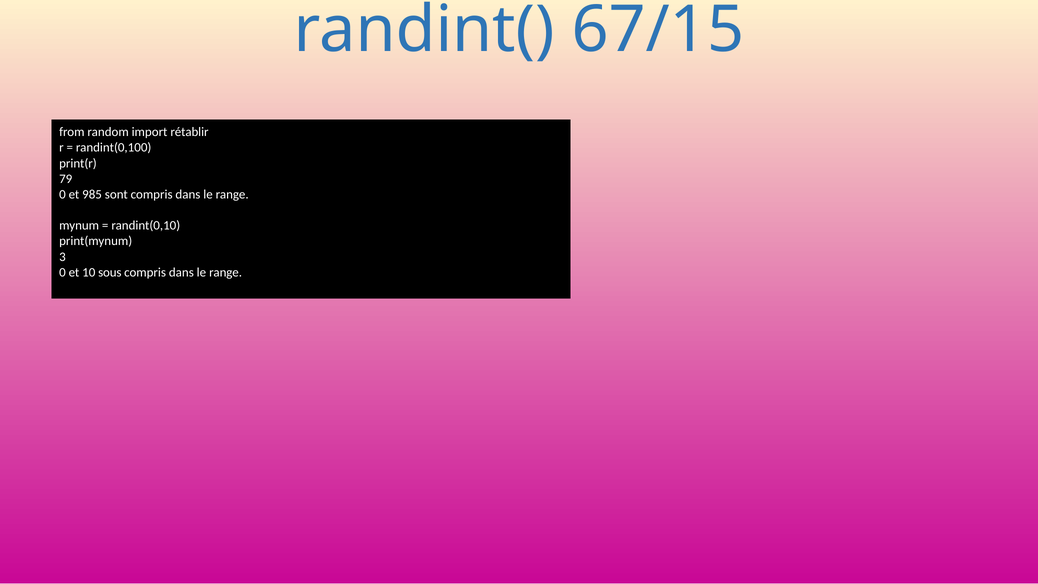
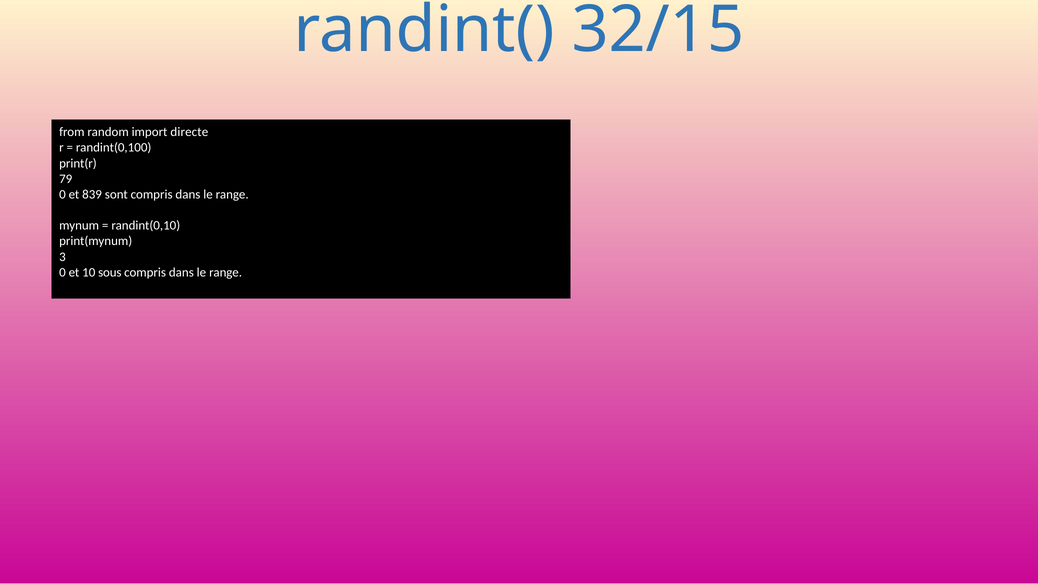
67/15: 67/15 -> 32/15 (658, 30)
rétablir: rétablir -> directe (189, 132)
985: 985 -> 839 (92, 194)
